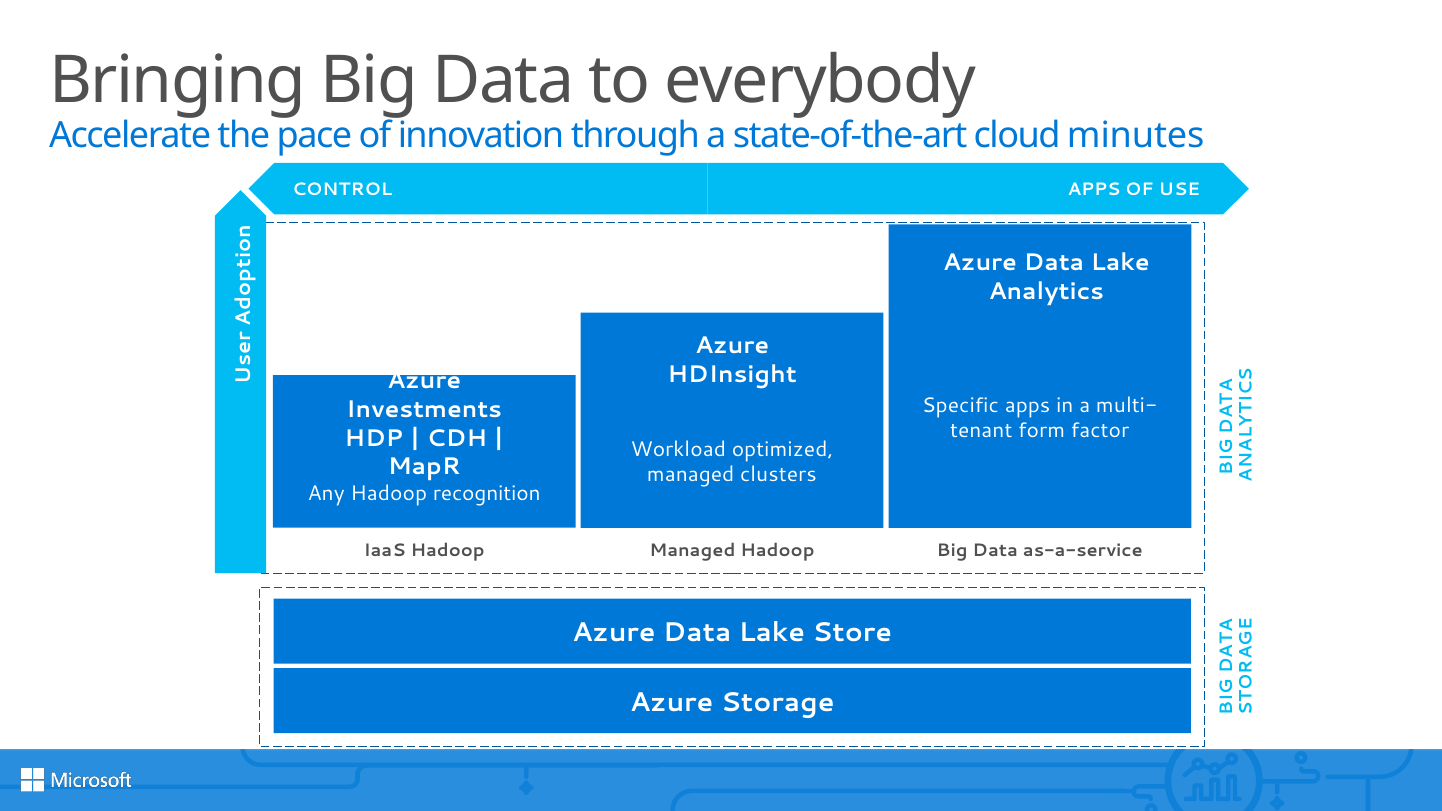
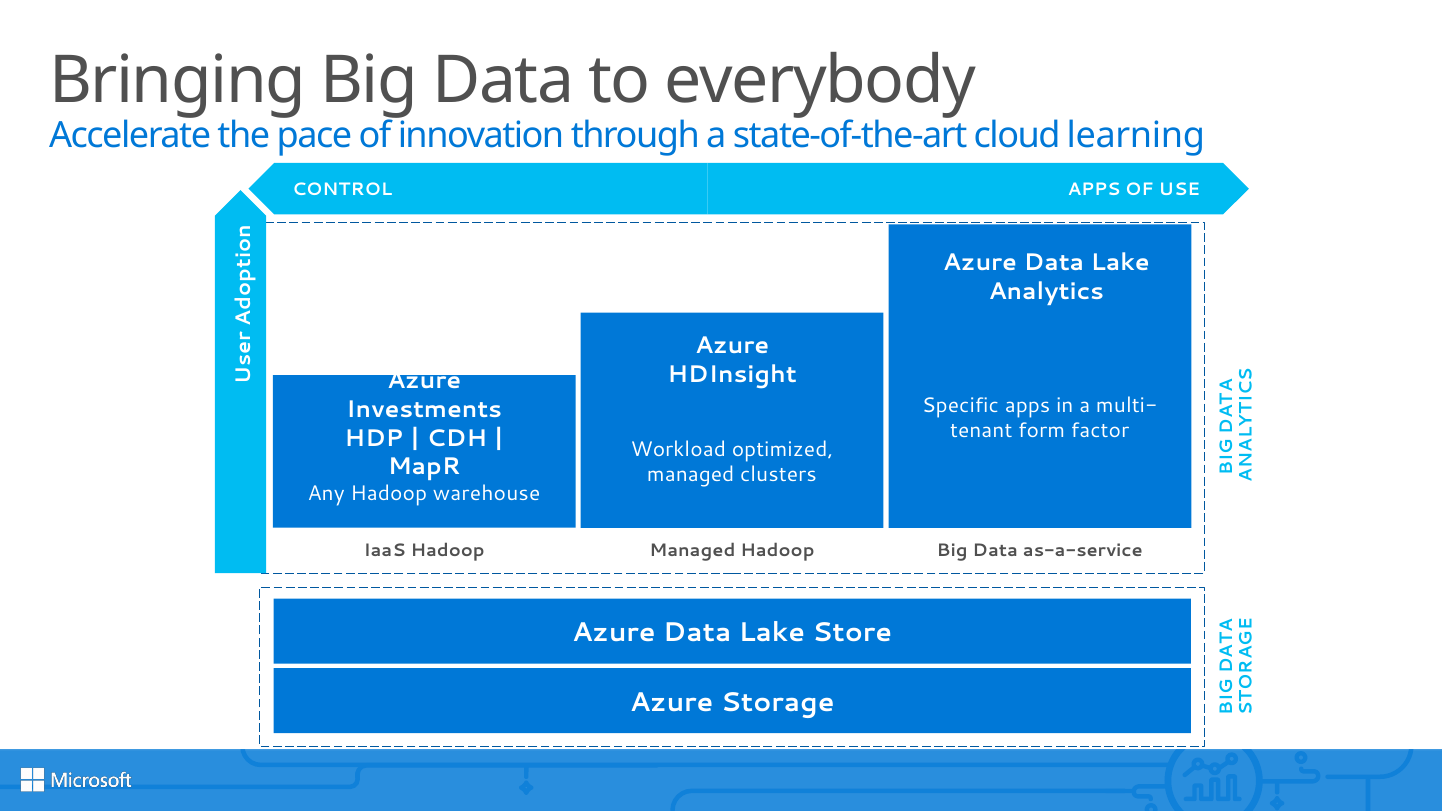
minutes: minutes -> learning (1136, 136)
recognition: recognition -> warehouse (487, 493)
